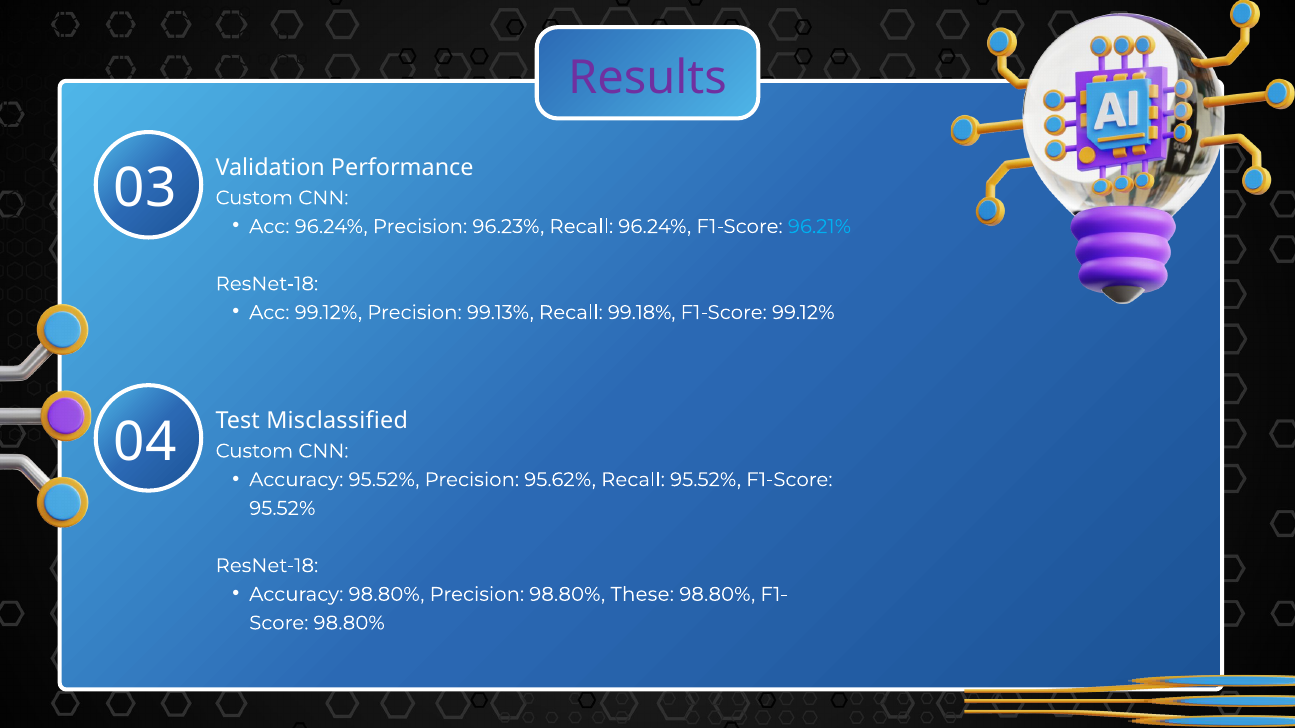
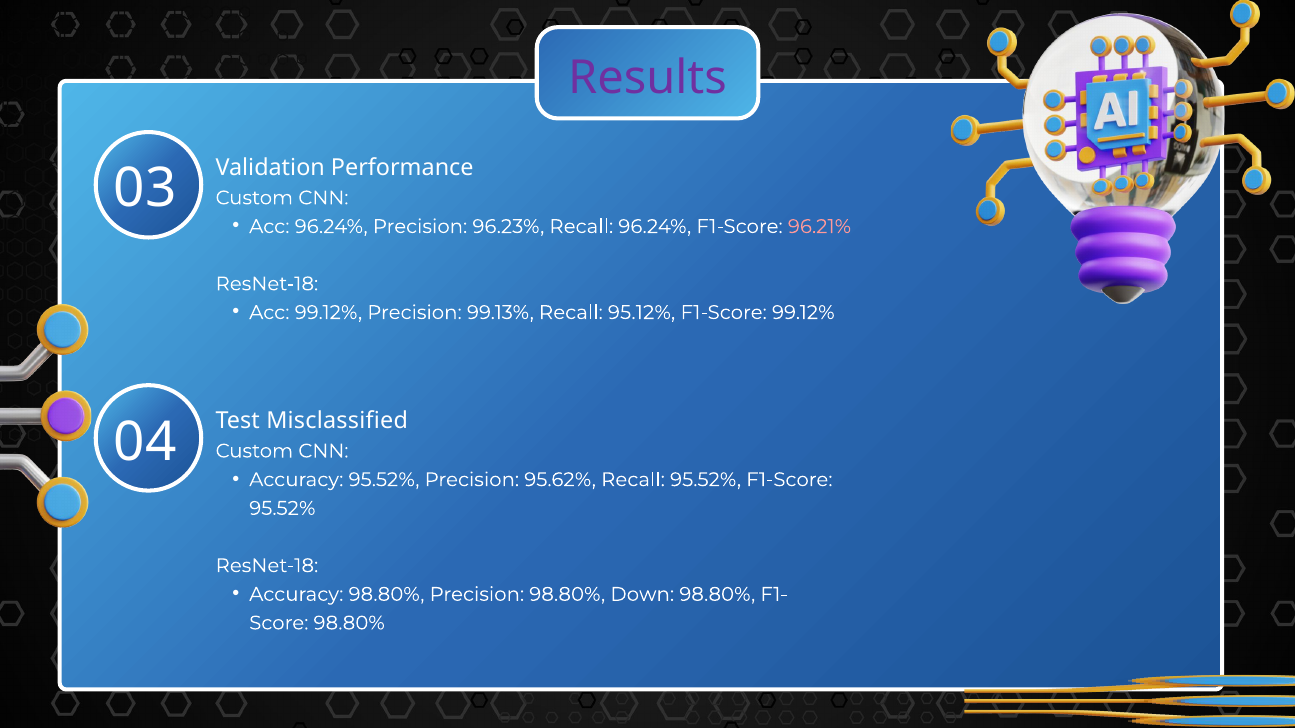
96.21% colour: light blue -> pink (819, 227)
99.18%: 99.18% -> 95.12% (642, 313)
These: These -> Down (642, 595)
